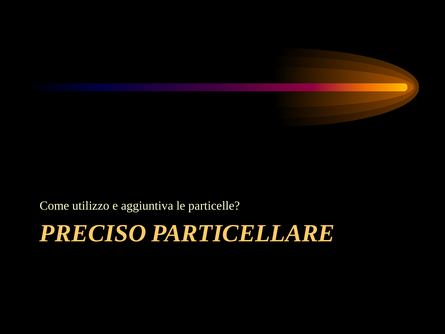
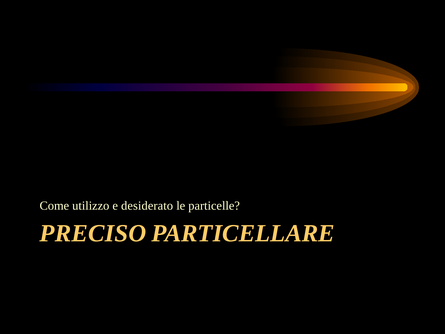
aggiuntiva: aggiuntiva -> desiderato (147, 206)
